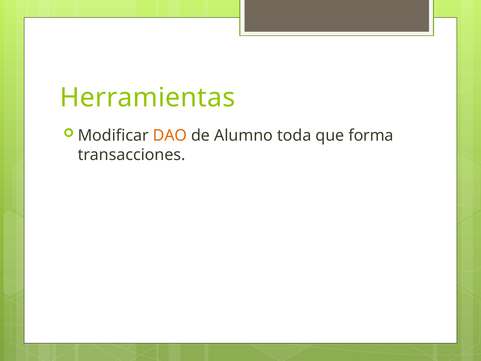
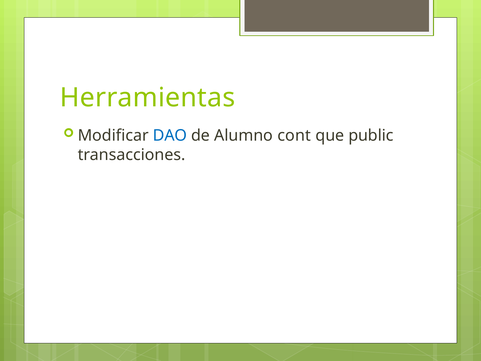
DAO colour: orange -> blue (170, 135)
toda: toda -> cont (294, 135)
forma: forma -> public (371, 135)
